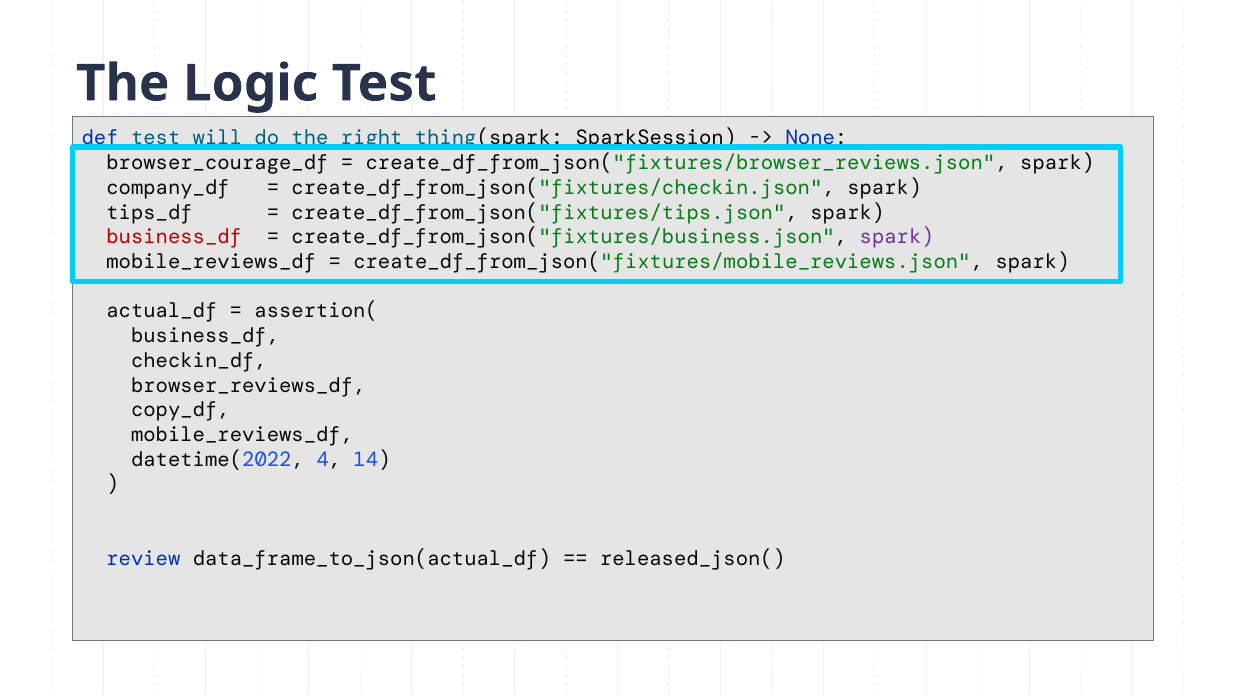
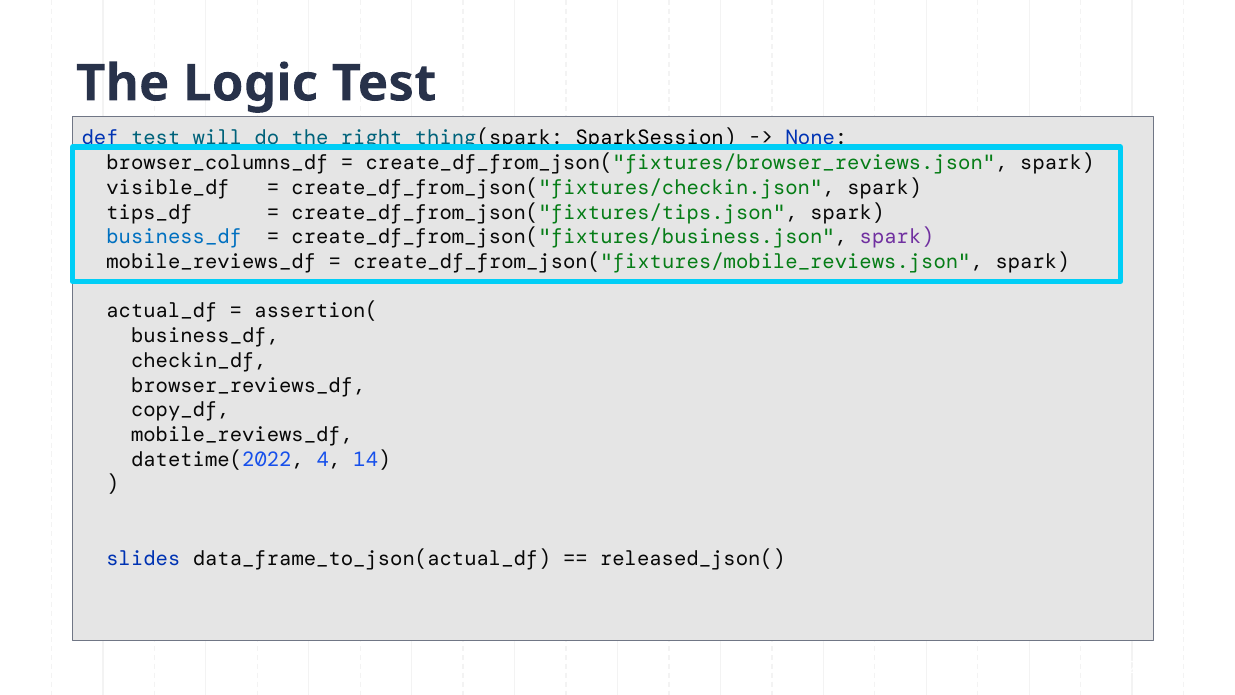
browser_courage_df: browser_courage_df -> browser_columns_df (217, 163)
company_df: company_df -> visible_df (168, 188)
business_df colour: red -> blue (174, 237)
review: review -> slides (143, 558)
